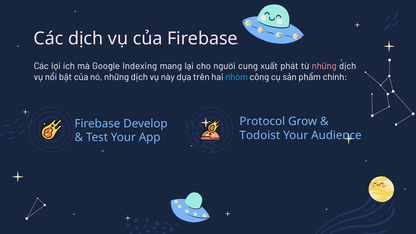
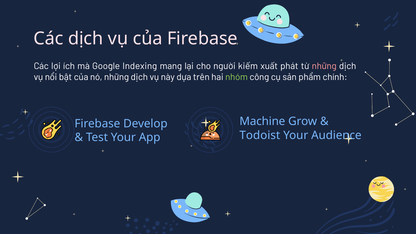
cung: cung -> kiếm (248, 66)
nhóm colour: light blue -> light green (237, 77)
Protocol: Protocol -> Machine (262, 121)
